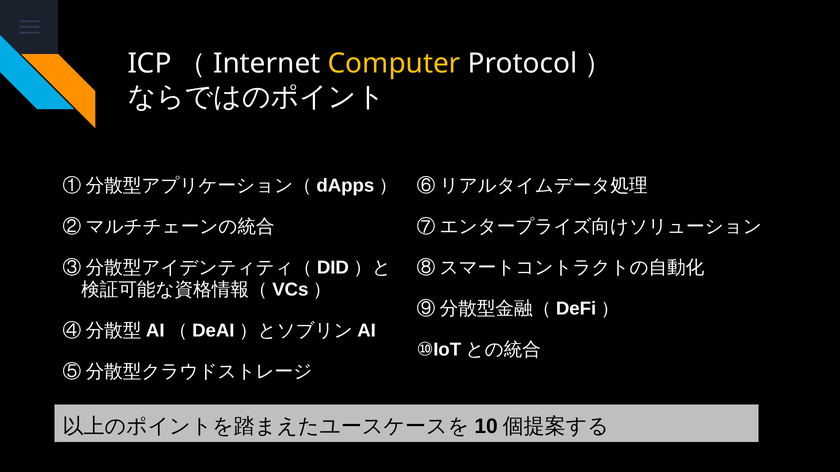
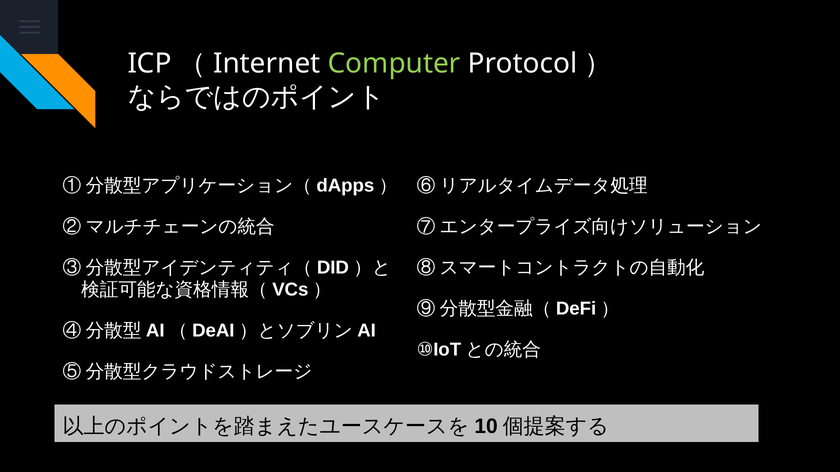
Computer colour: yellow -> light green (394, 63)
